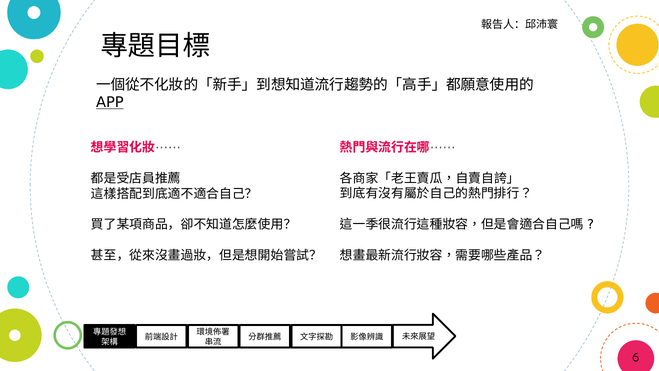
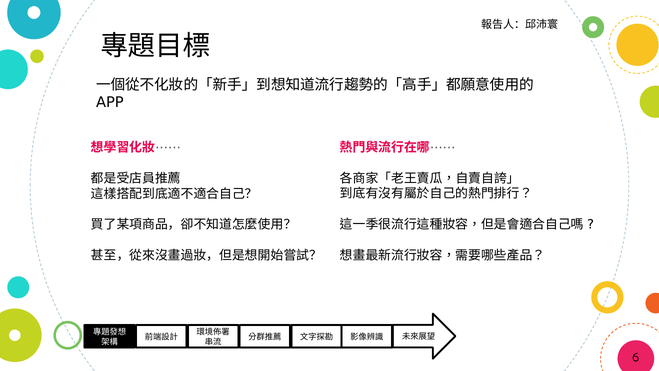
APP underline: present -> none (110, 102)
